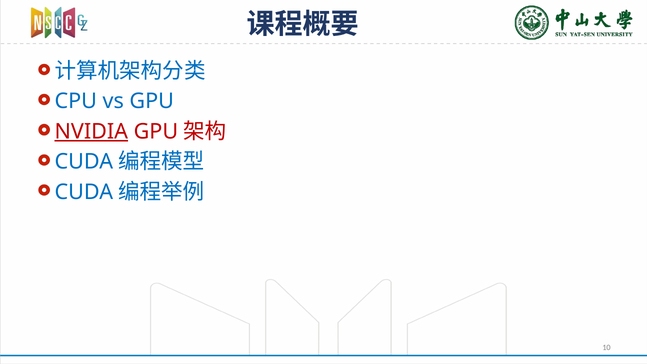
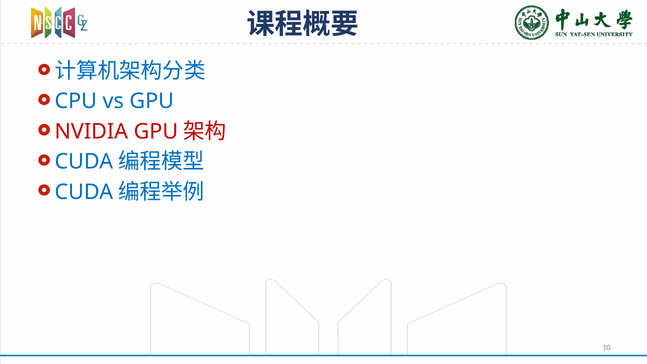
NVIDIA underline: present -> none (91, 131)
